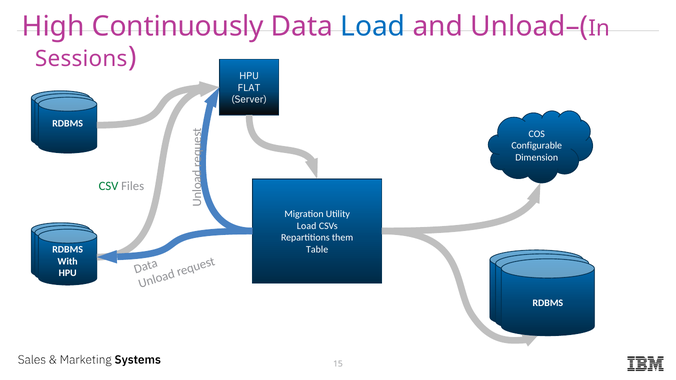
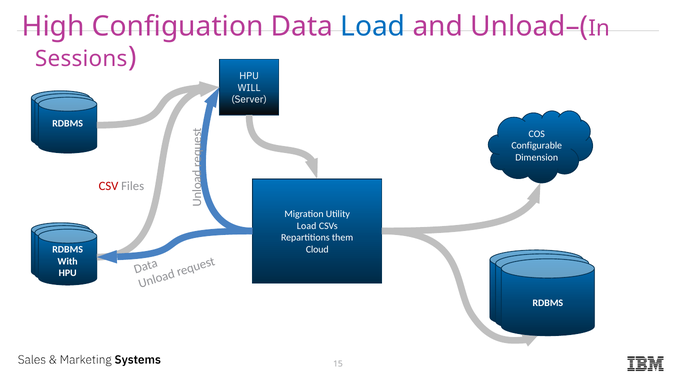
Continuously: Continuously -> Configuation (178, 26)
FLAT: FLAT -> WILL (249, 88)
CSV colour: green -> red (109, 186)
Table: Table -> Cloud (317, 250)
